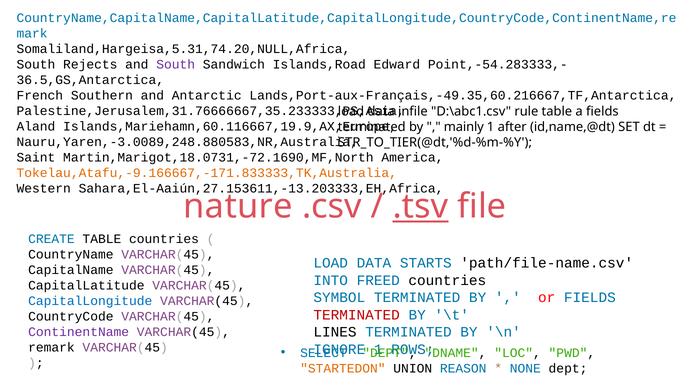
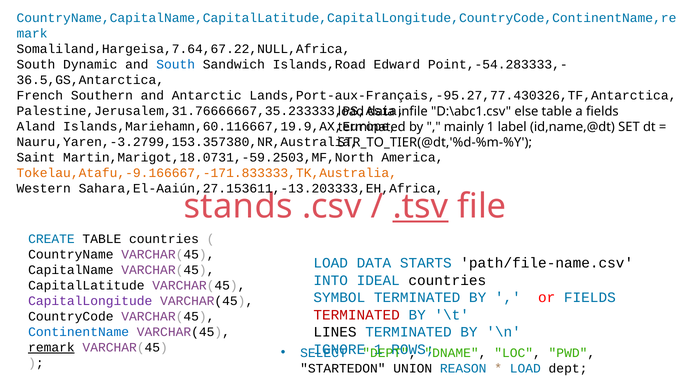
Somaliland,Hargeisa,5.31,74.20,NULL,Africa: Somaliland,Hargeisa,5.31,74.20,NULL,Africa -> Somaliland,Hargeisa,7.64,67.22,NULL,Africa (183, 49)
Rejects: Rejects -> Dynamic (90, 64)
South colour: purple -> blue (176, 64)
Lands,Port-aux-Français,-49.35,60.216667,TF,Antarctica: Lands,Port-aux-Français,-49.35,60.216667,TF,Antarctica -> Lands,Port-aux-Français,-95.27,77.430326,TF,Antarctica (463, 95)
rule: rule -> else (526, 112)
after: after -> label (512, 127)
Nauru,Yaren,-3.0089,248.880583,NR,Australia: Nauru,Yaren,-3.0089,248.880583,NR,Australia -> Nauru,Yaren,-3.2799,153.357380,NR,Australia (187, 142)
Martin,Marigot,18.0731,-72.1690,MF,North: Martin,Marigot,18.0731,-72.1690,MF,North -> Martin,Marigot,18.0731,-59.2503,MF,North (218, 158)
nature: nature -> stands (238, 207)
FREED: FREED -> IDEAL (378, 281)
CapitalLongitude colour: blue -> purple (90, 301)
ContinentName colour: purple -> blue (79, 332)
remark underline: none -> present (51, 348)
STARTEDON colour: orange -> black (343, 368)
NONE: NONE -> LOAD (525, 368)
